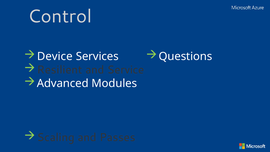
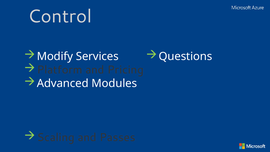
Device: Device -> Modify (55, 56)
Resilient: Resilient -> Platform (60, 70)
Service: Service -> Pricing (126, 70)
